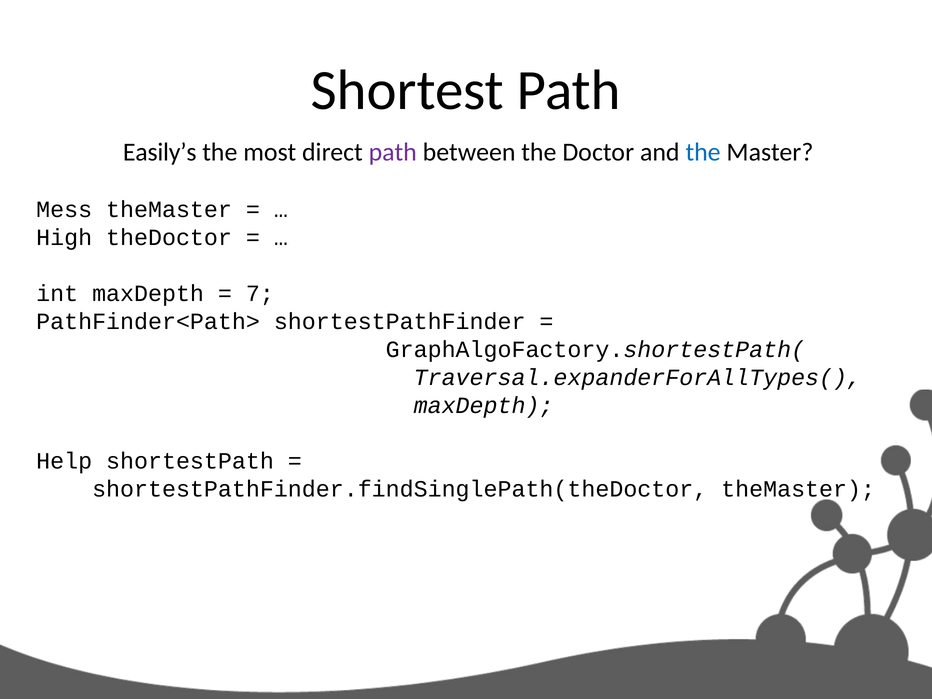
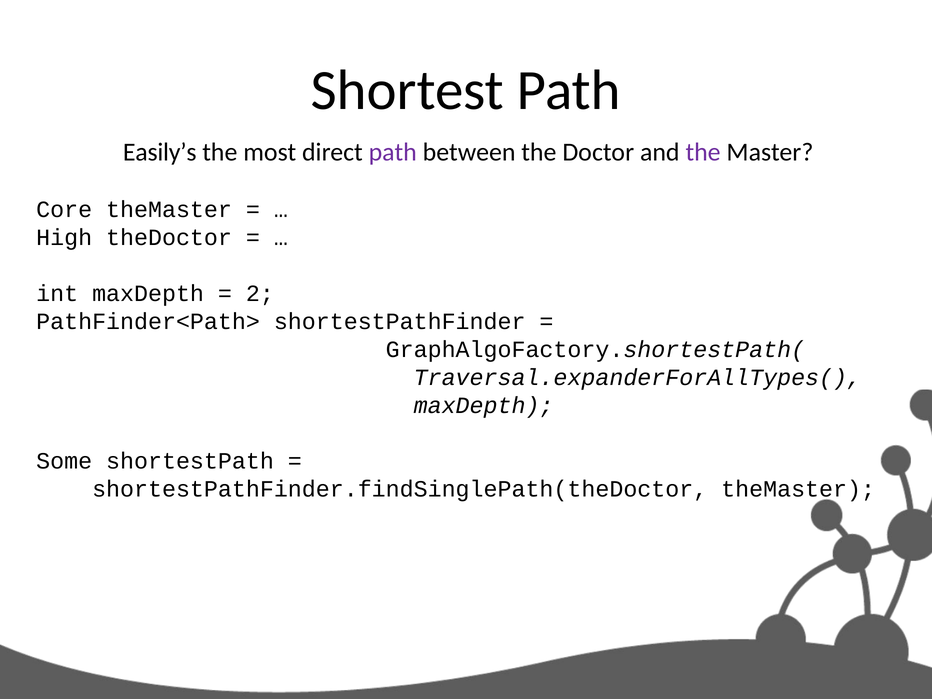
the colour: blue -> purple (703, 152)
Mess: Mess -> Core (64, 210)
7: 7 -> 2 (260, 293)
Help: Help -> Some (64, 461)
